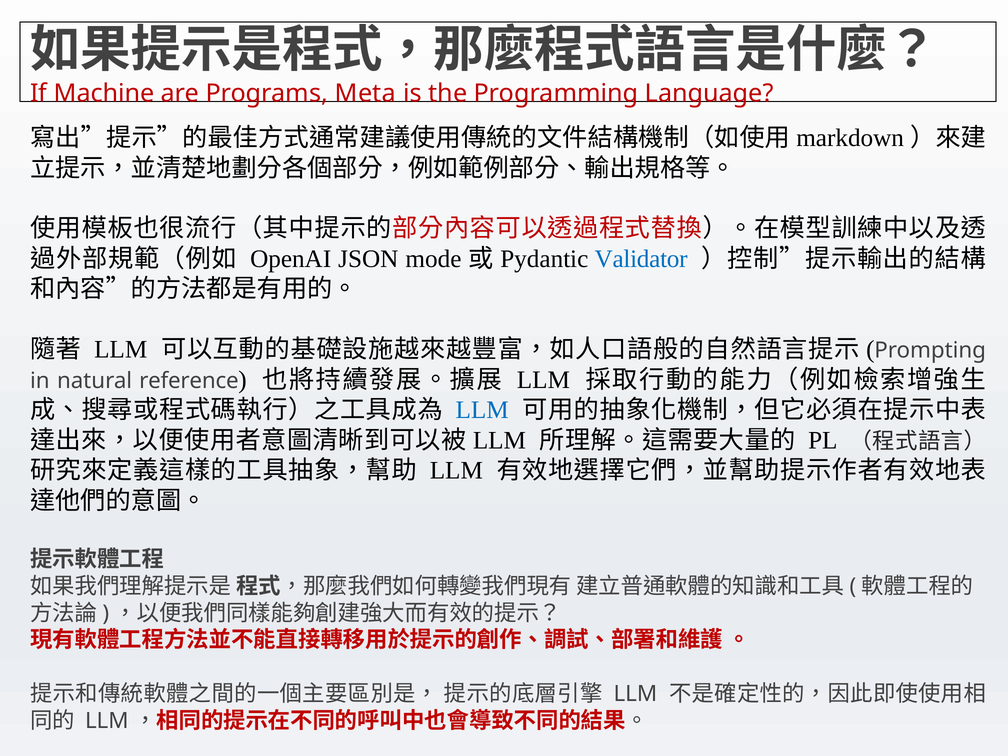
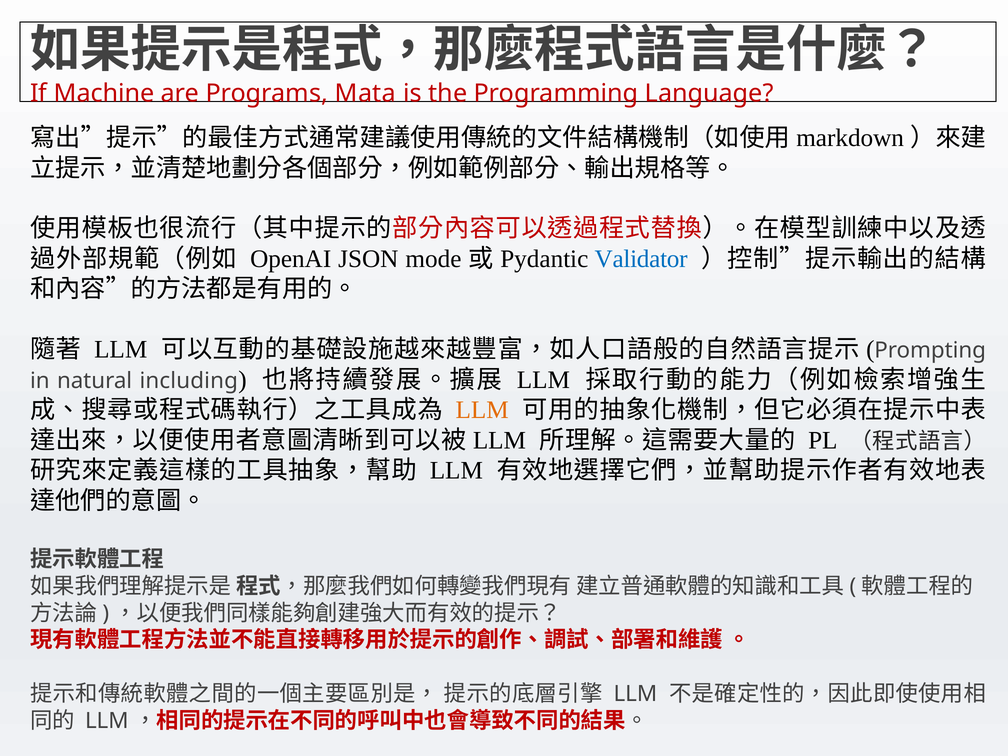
Meta: Meta -> Mata (365, 94)
reference: reference -> including (189, 381)
LLM colour: blue -> orange (482, 410)
